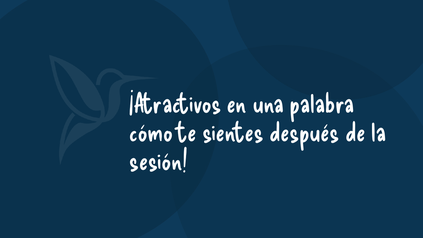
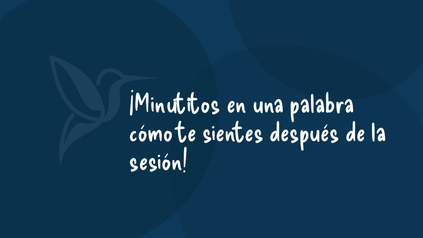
¡Atractivos: ¡Atractivos -> ¡Minutitos (175, 104)
